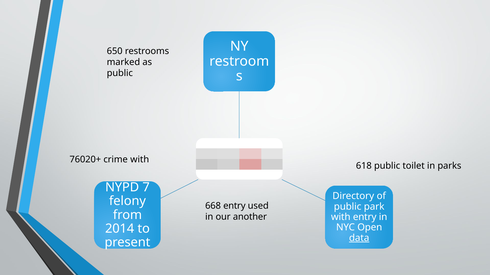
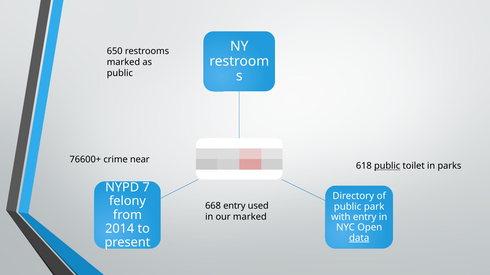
76020+: 76020+ -> 76600+ (85, 160)
crime with: with -> near (140, 160)
public underline: none -> present (387, 166)
our another: another -> marked (250, 217)
